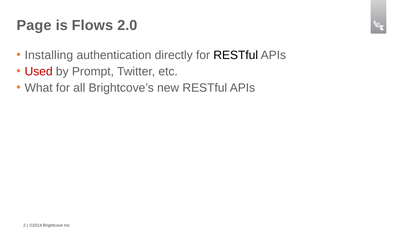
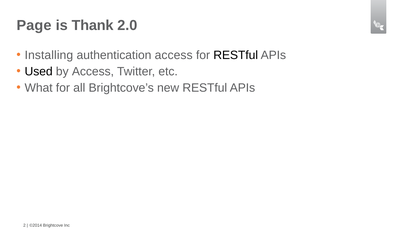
Flows: Flows -> Thank (93, 25)
authentication directly: directly -> access (174, 55)
Used colour: red -> black (39, 71)
by Prompt: Prompt -> Access (93, 71)
